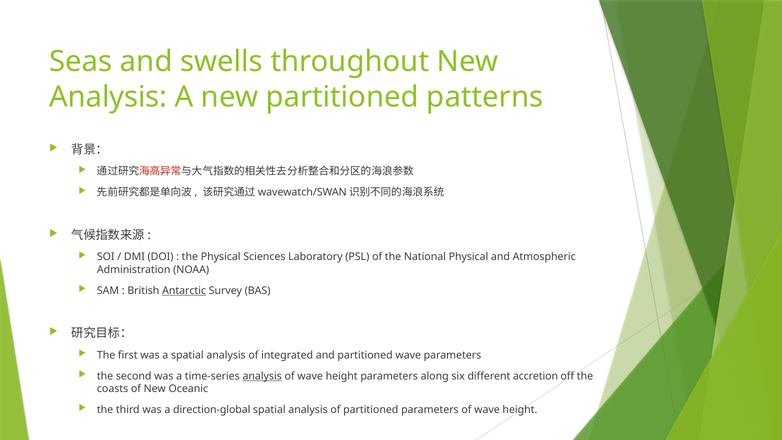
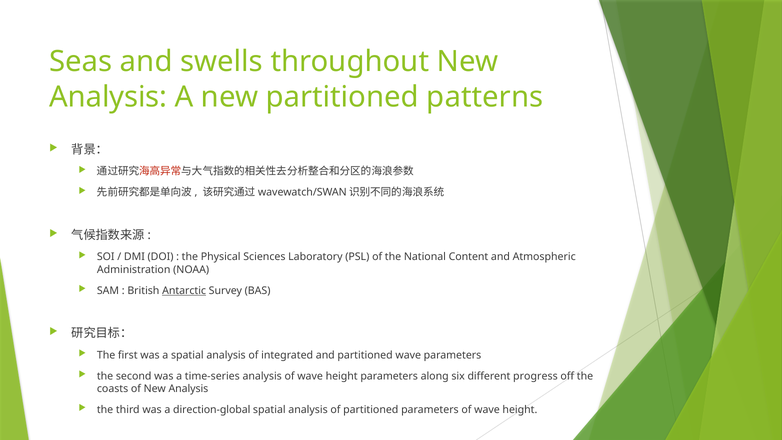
National Physical: Physical -> Content (468, 257)
analysis underline: present -> none (262, 376)
accretion: accretion -> progress (535, 376)
of New Oceanic: Oceanic -> Analysis (188, 389)
